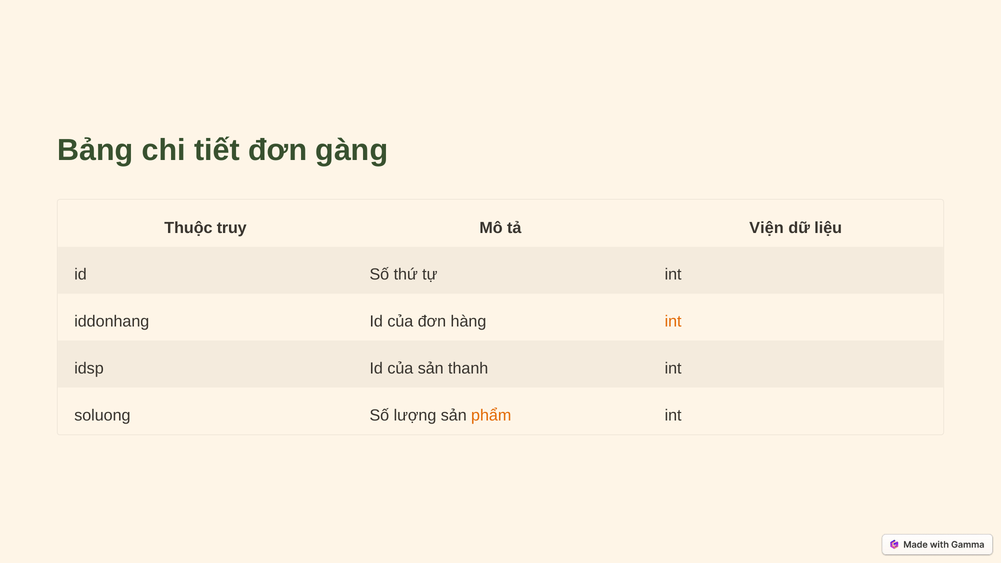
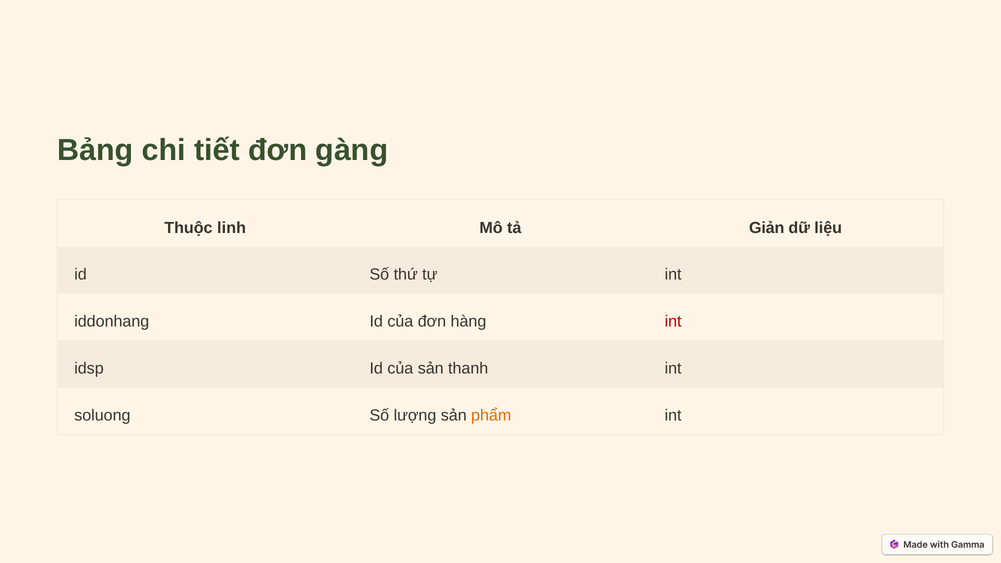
truy: truy -> linh (232, 228)
Viện: Viện -> Giản (767, 228)
int colour: orange -> red (673, 322)
